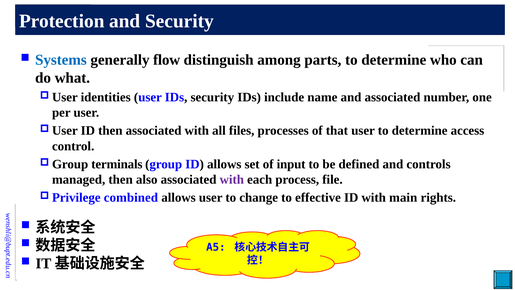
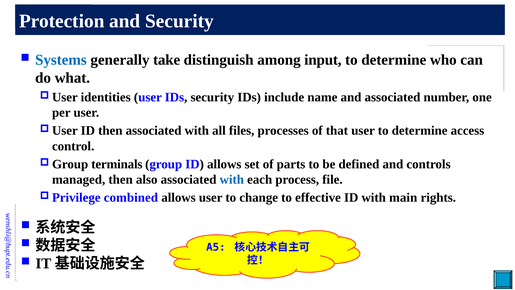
flow: flow -> take (167, 60)
parts: parts -> input (323, 60)
input: input -> parts (291, 164)
with colour: purple -> blue (232, 179)
